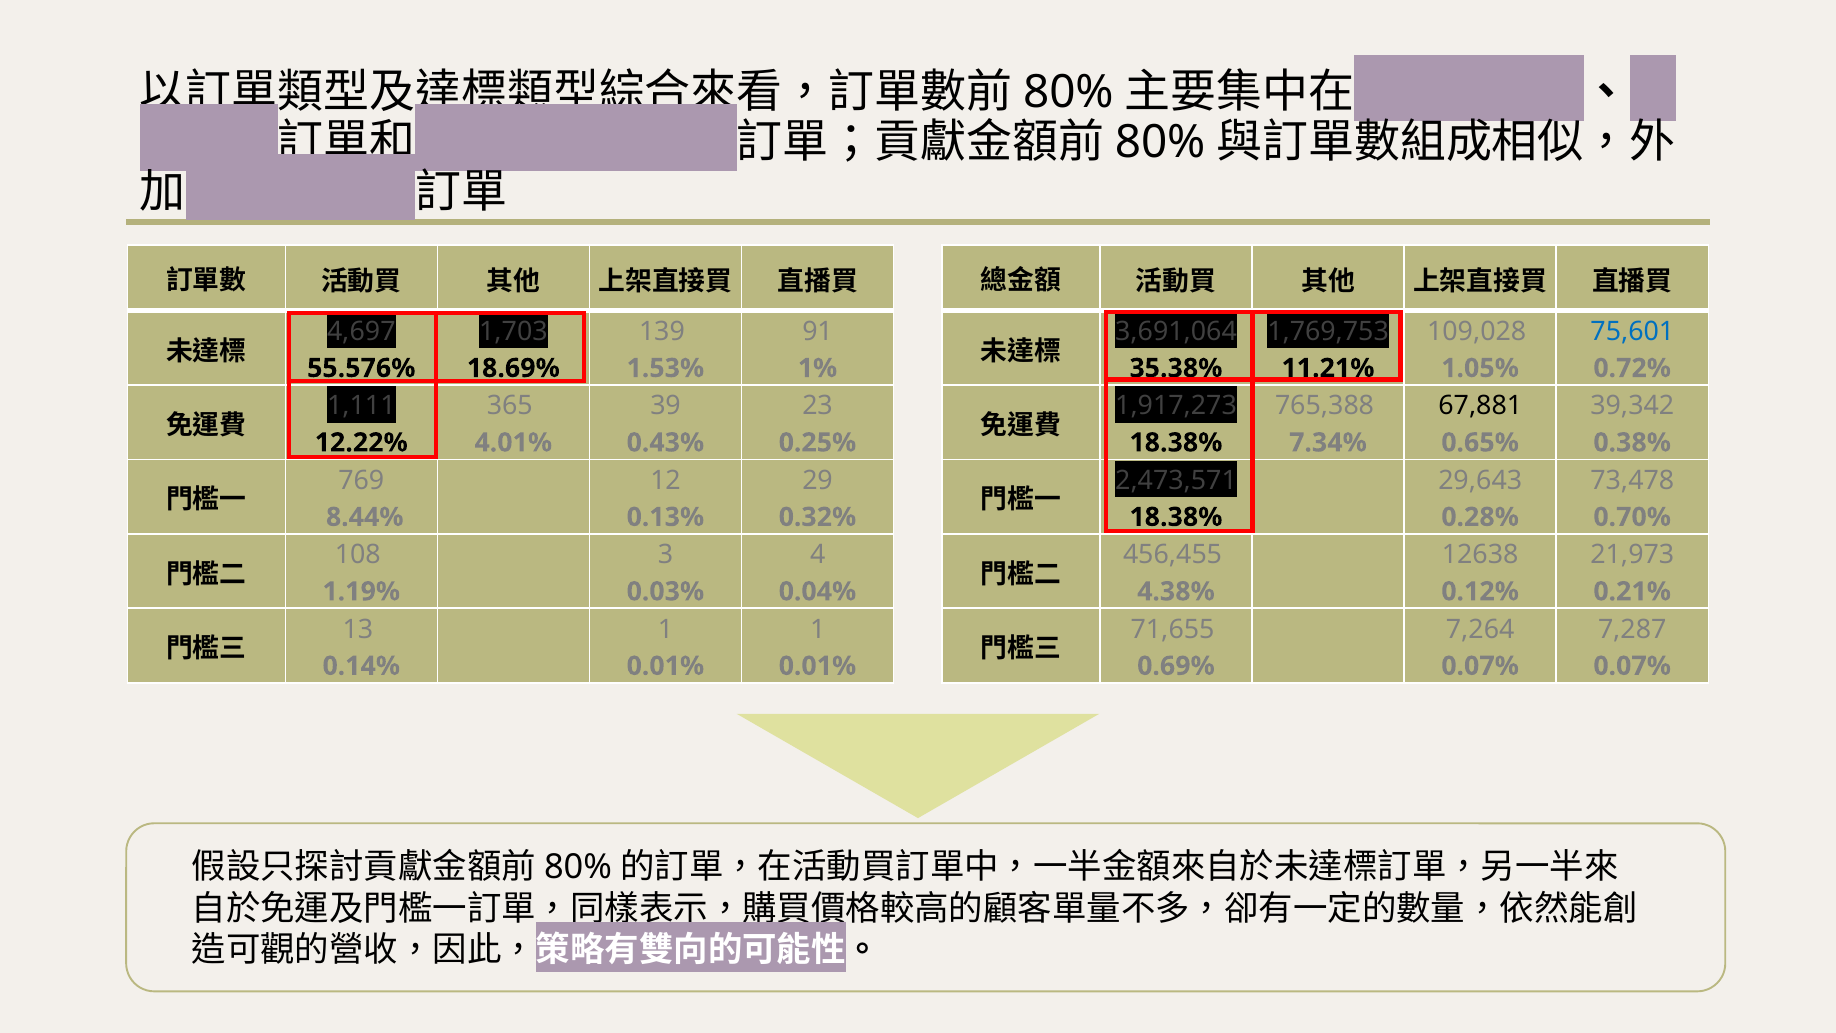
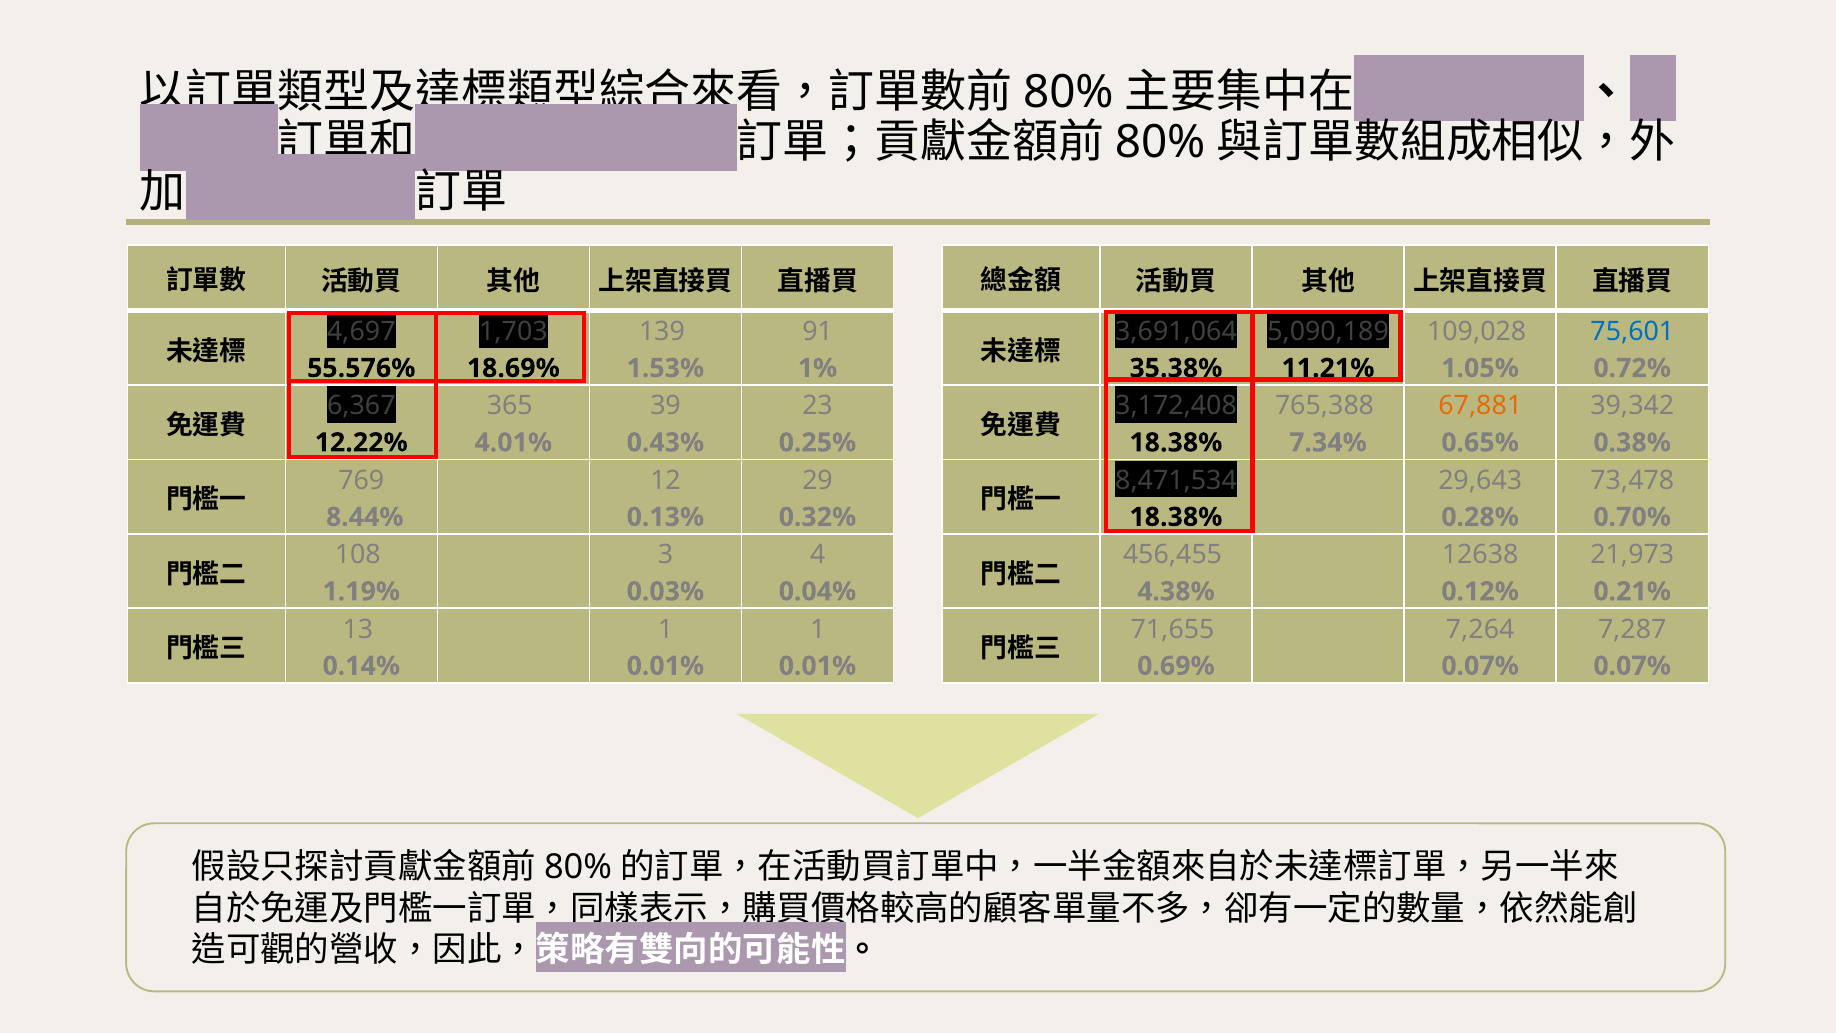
1,769,753: 1,769,753 -> 5,090,189 (1328, 332)
1,111: 1,111 -> 6,367 (361, 406)
1,917,273: 1,917,273 -> 3,172,408 (1176, 406)
67,881 colour: black -> orange (1480, 406)
2,473,571: 2,473,571 -> 8,471,534 (1176, 480)
